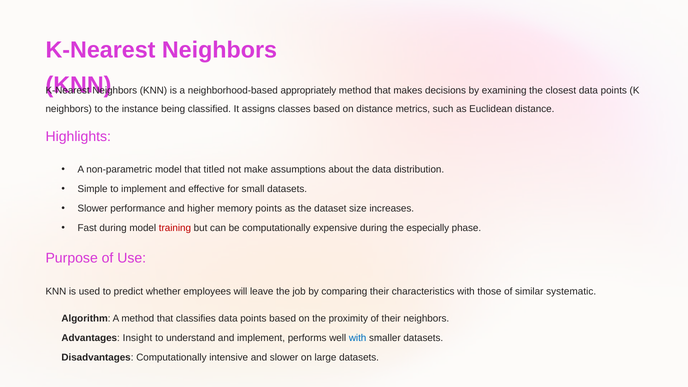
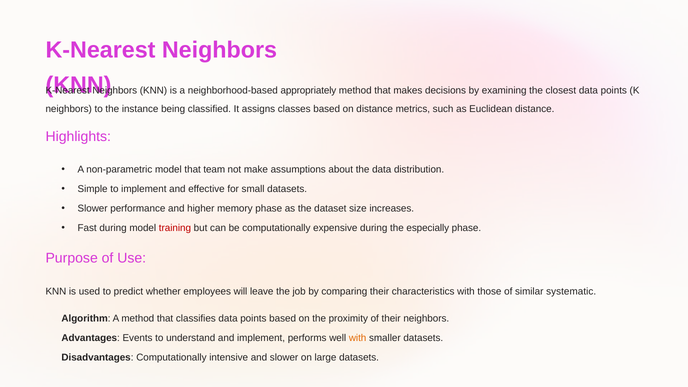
titled: titled -> team (214, 170)
memory points: points -> phase (269, 208)
Insight: Insight -> Events (138, 338)
with colour: blue -> orange (358, 338)
